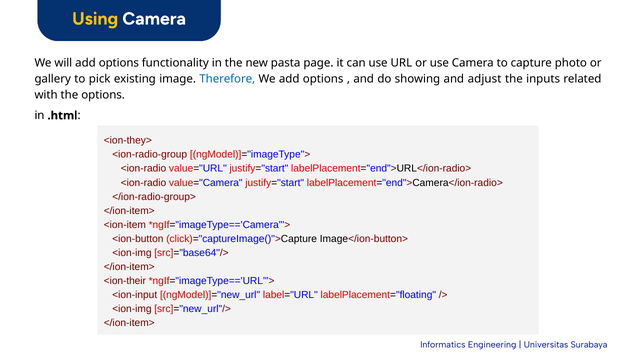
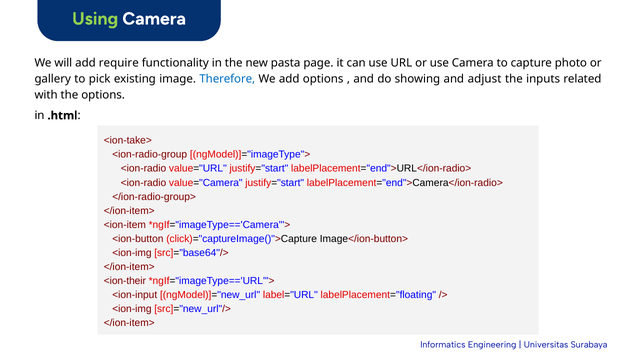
Using colour: yellow -> light green (95, 19)
will add options: options -> require (119, 63)
<ion-they>: <ion-they> -> <ion-take> (128, 140)
